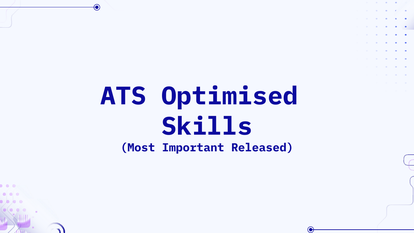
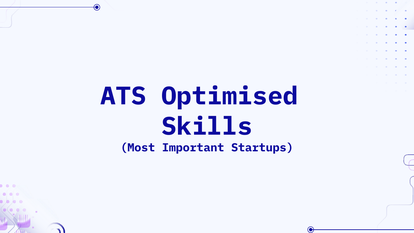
Released: Released -> Startups (262, 148)
